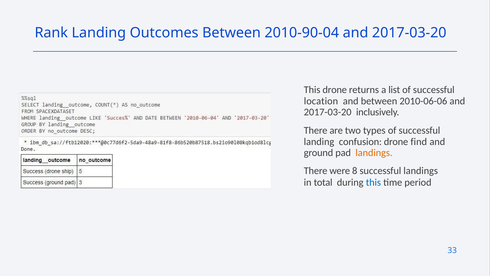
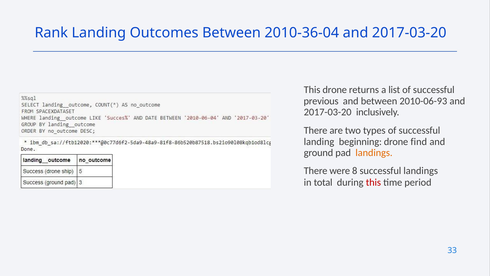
2010-90-04: 2010-90-04 -> 2010-36-04 (302, 33)
location: location -> previous (321, 101)
2010-06-06: 2010-06-06 -> 2010-06-93 (423, 101)
confusion: confusion -> beginning (360, 141)
this colour: blue -> red (373, 182)
